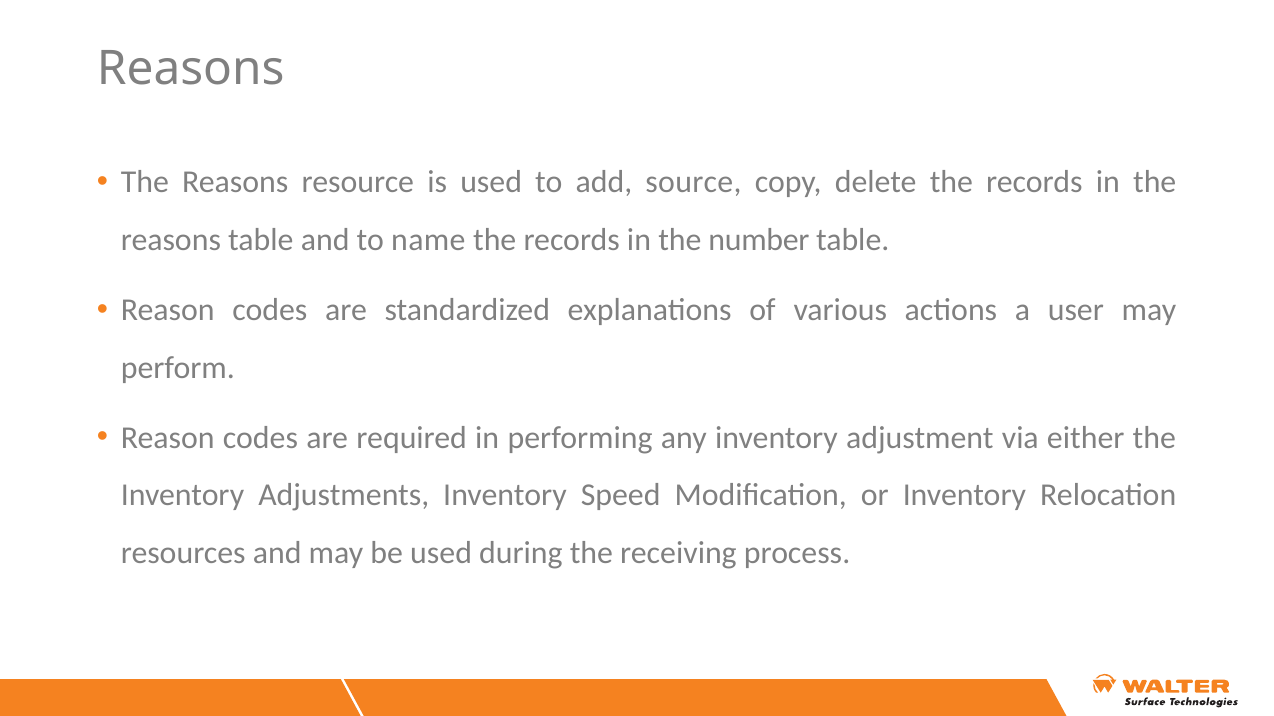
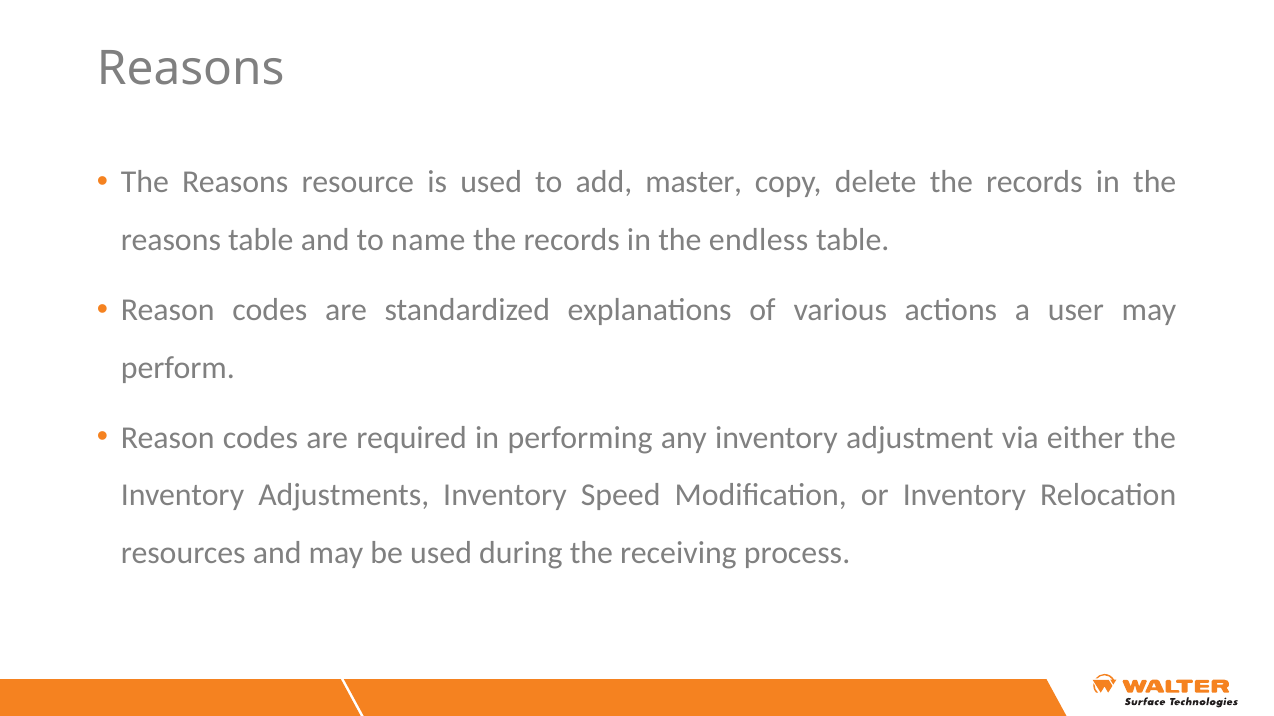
source: source -> master (694, 183)
number: number -> endless (759, 240)
